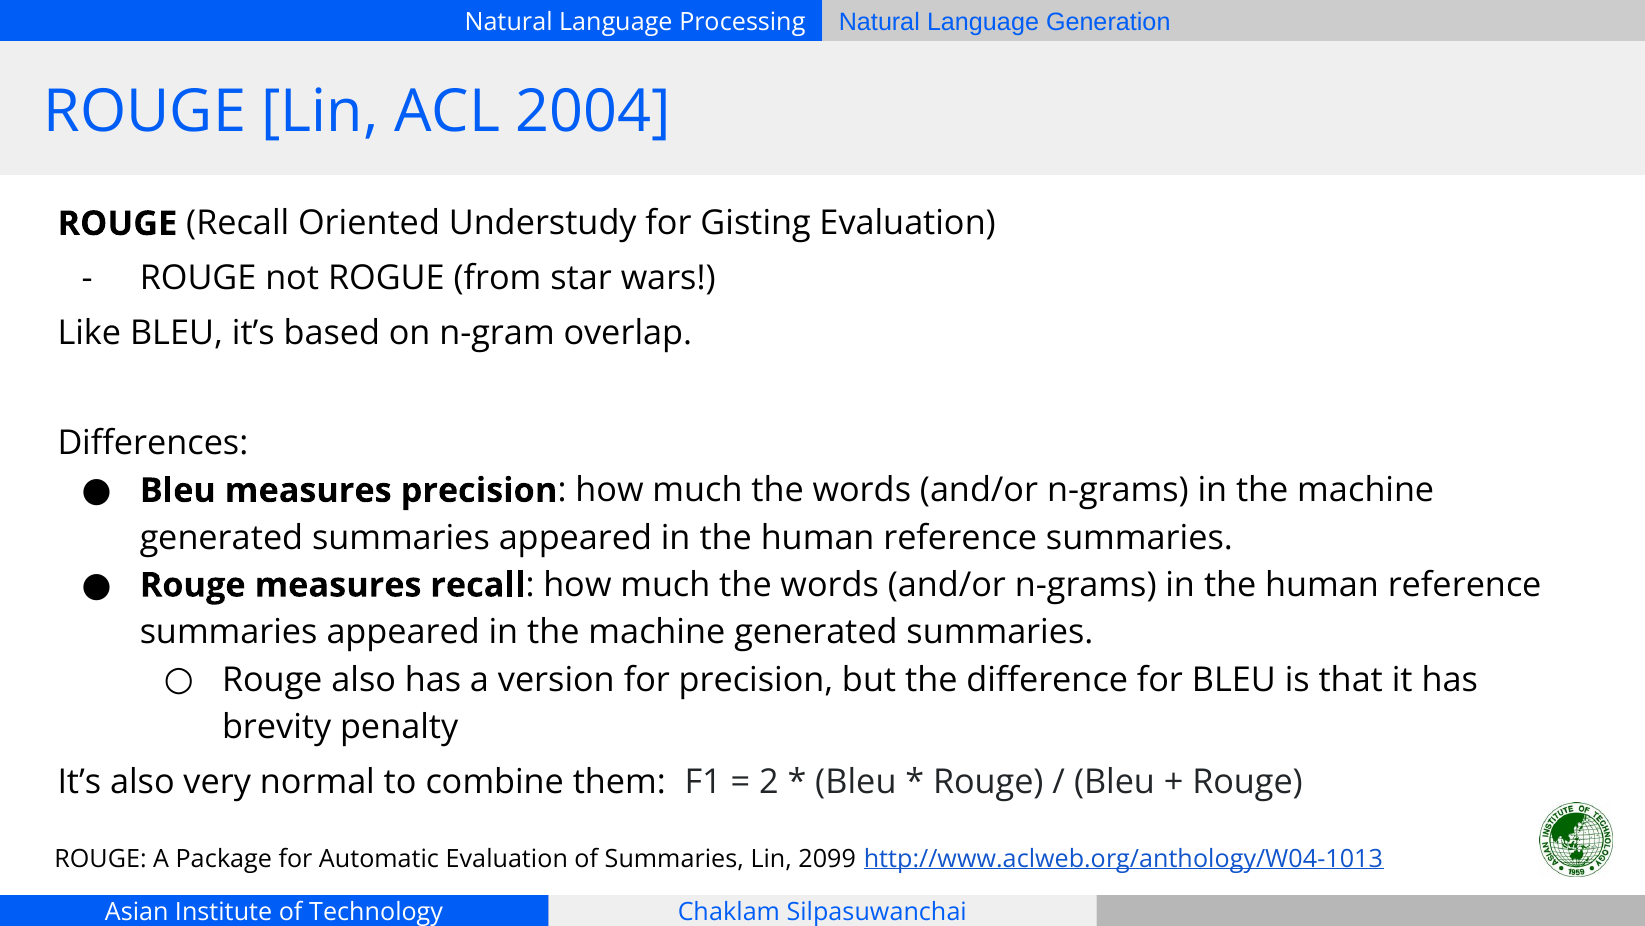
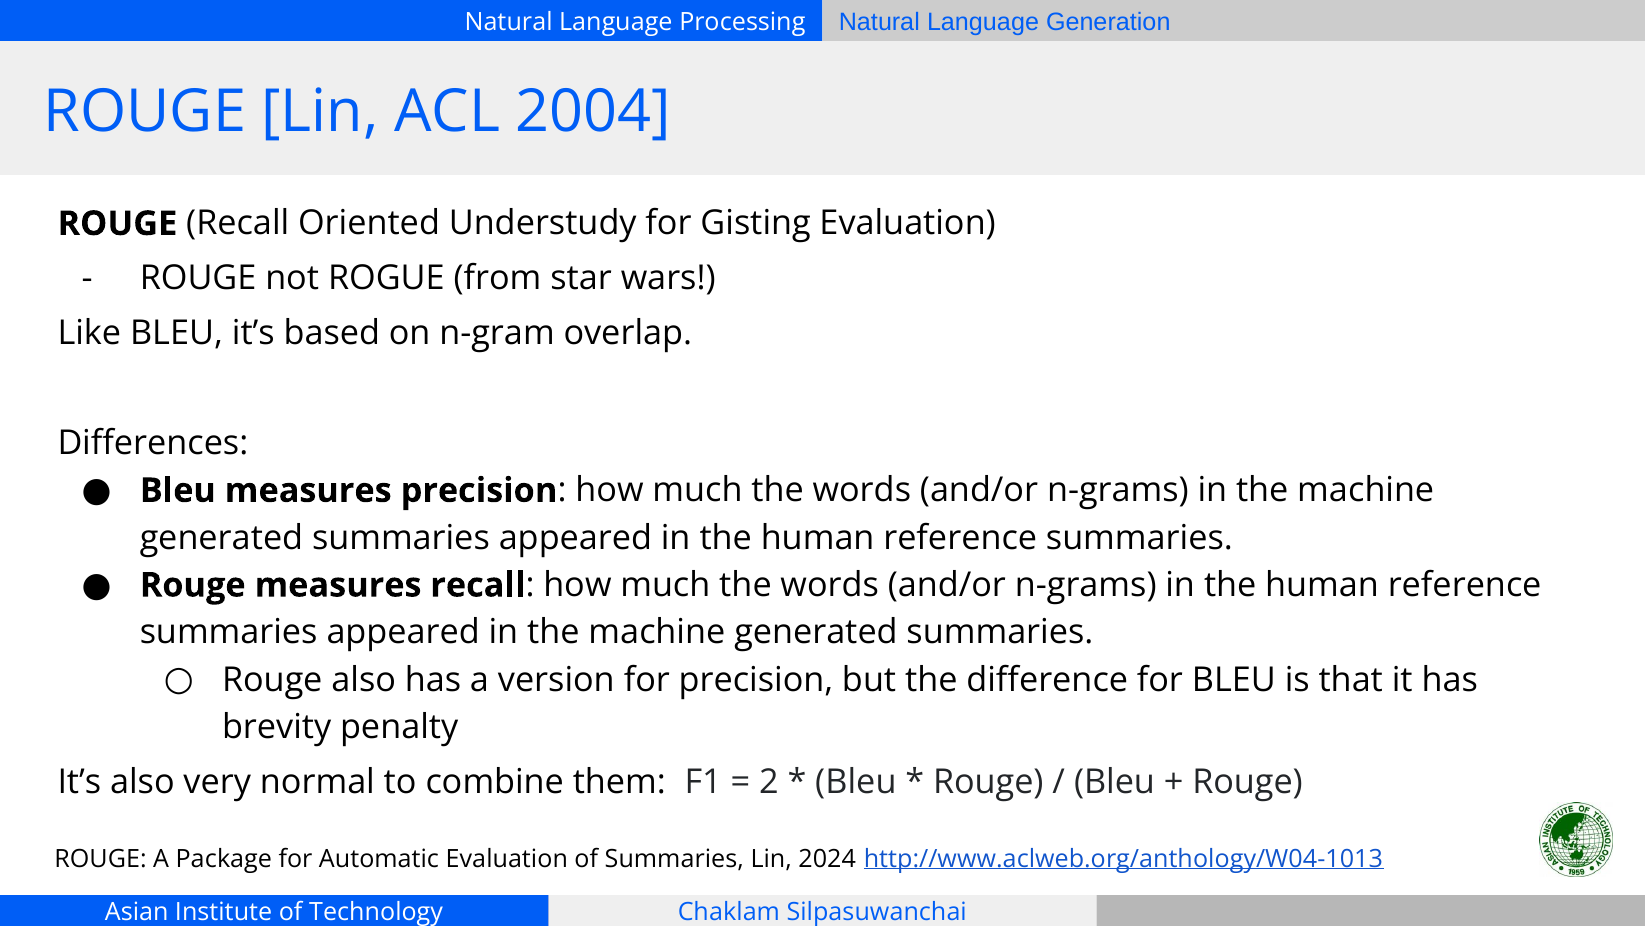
2099: 2099 -> 2024 (827, 858)
